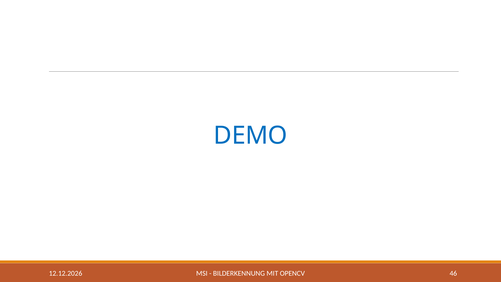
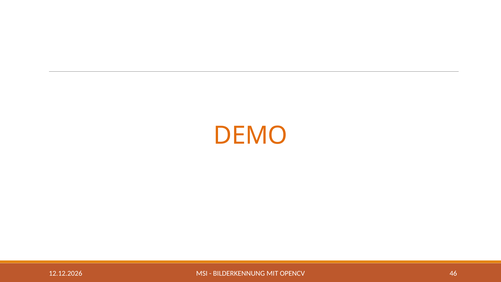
DEMO colour: blue -> orange (251, 136)
